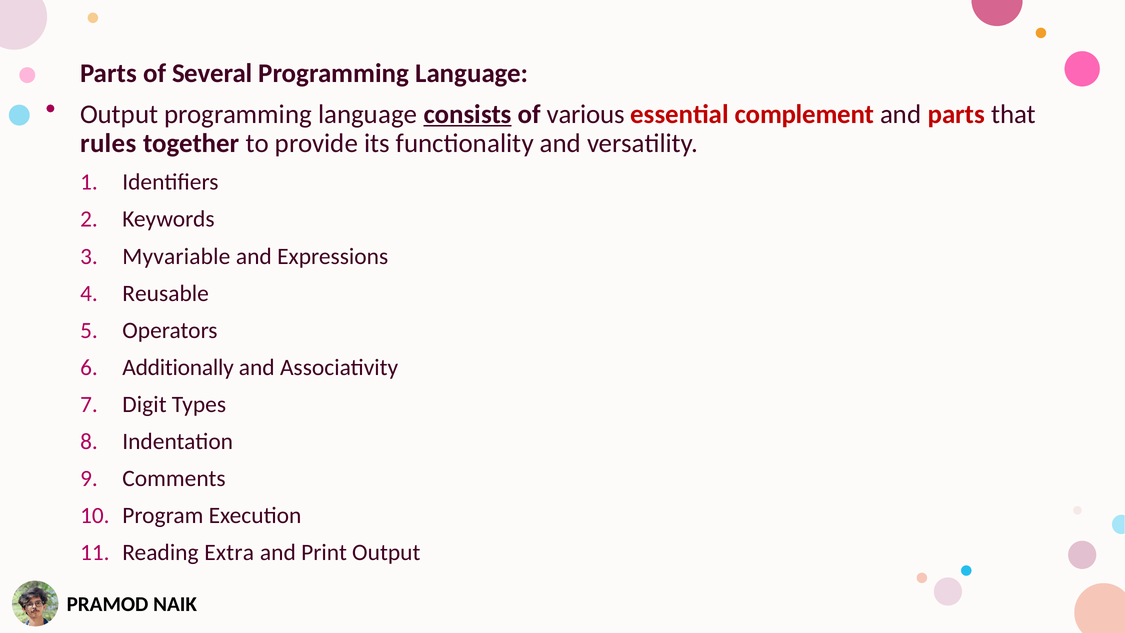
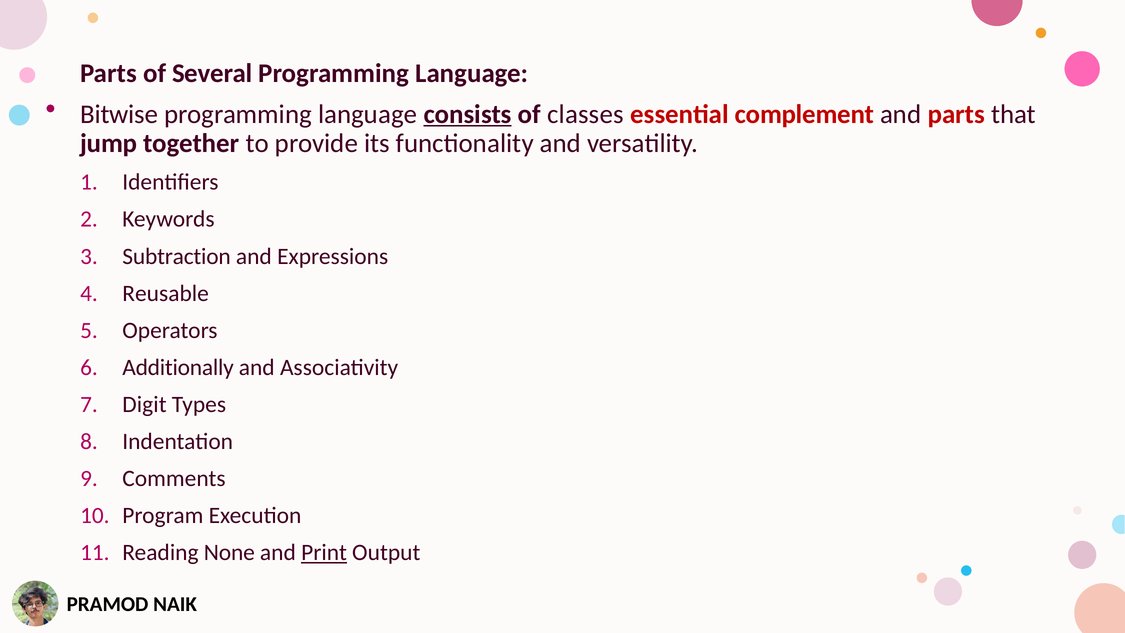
Output: Output -> Bitwise (119, 114)
various: various -> classes (585, 114)
rules: rules -> jump (109, 143)
Myvariable: Myvariable -> Subtraction (177, 256)
Extra: Extra -> None (229, 553)
Print underline: none -> present (324, 553)
